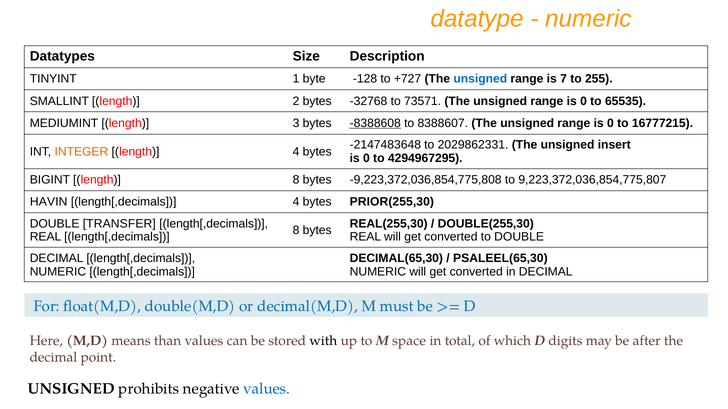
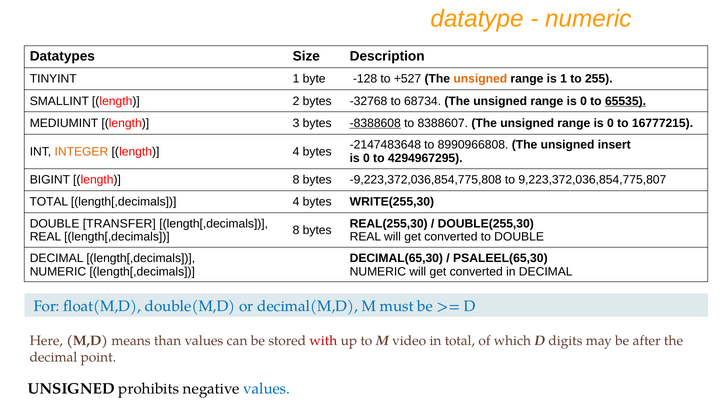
+727: +727 -> +527 (408, 79)
unsigned colour: blue -> orange (480, 79)
is 7: 7 -> 1 (564, 79)
73571: 73571 -> 68734 (423, 101)
65535 underline: none -> present (626, 101)
2029862331: 2029862331 -> 8990966808 (473, 145)
HAVIN: HAVIN -> TOTAL (49, 202)
PRIOR(255,30: PRIOR(255,30 -> WRITE(255,30 (392, 202)
with colour: black -> red (323, 341)
space: space -> video (409, 341)
